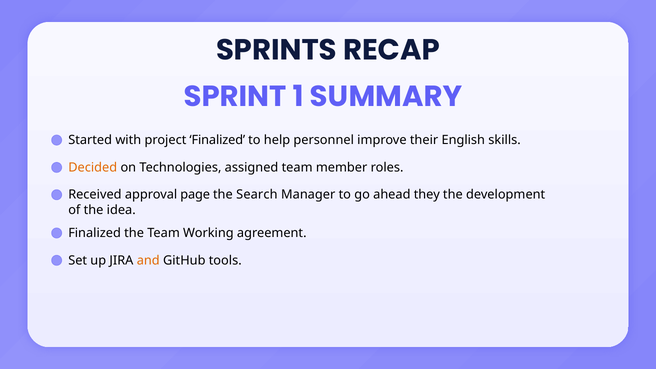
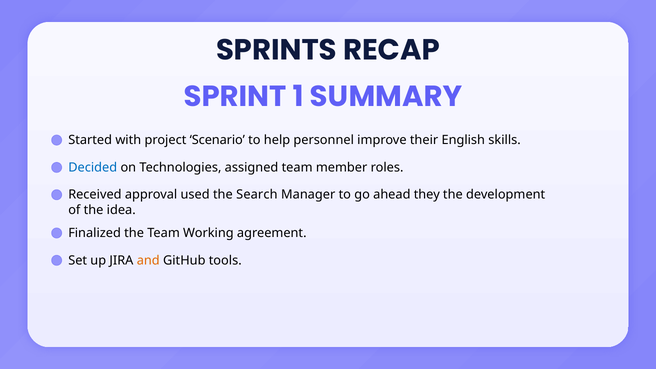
project Finalized: Finalized -> Scenario (217, 140)
Decided colour: orange -> blue (93, 167)
page: page -> used (195, 195)
